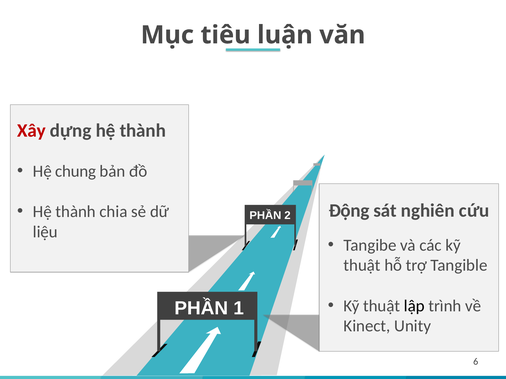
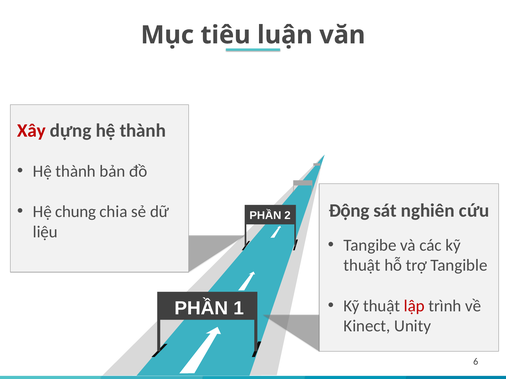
chung: chung -> thành (76, 171)
thành: thành -> chung (76, 212)
lập colour: black -> red (414, 306)
